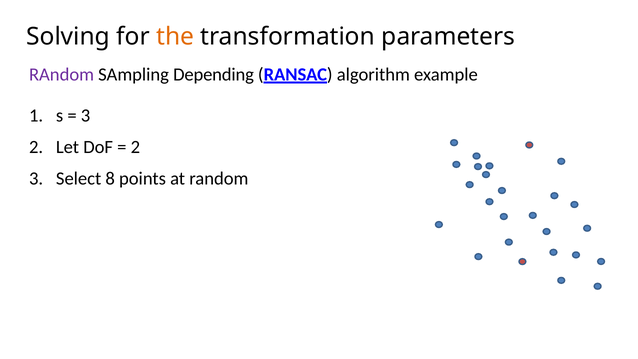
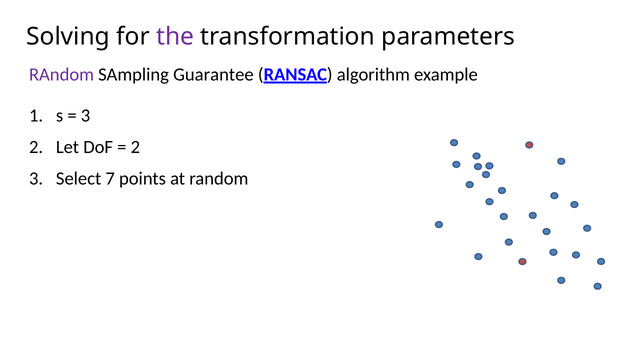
the colour: orange -> purple (175, 37)
Depending: Depending -> Guarantee (213, 75)
8: 8 -> 7 (110, 179)
